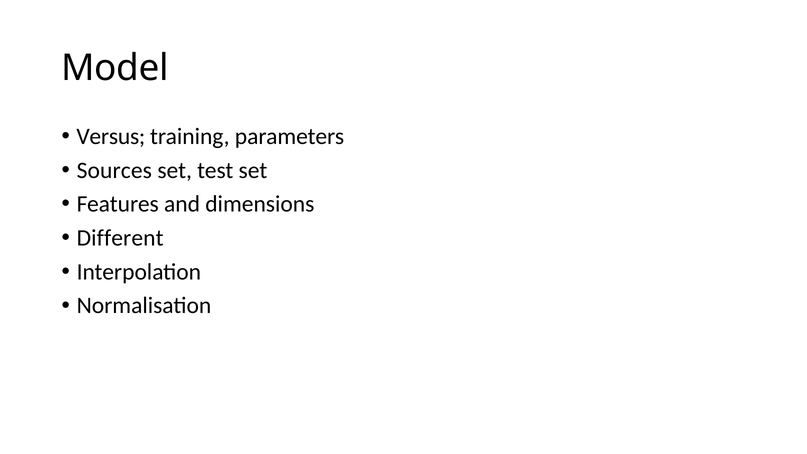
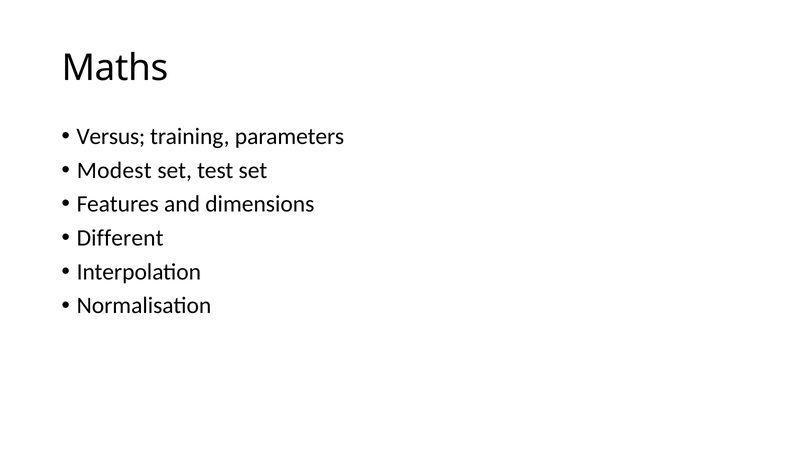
Model: Model -> Maths (115, 68)
Sources: Sources -> Modest (114, 170)
